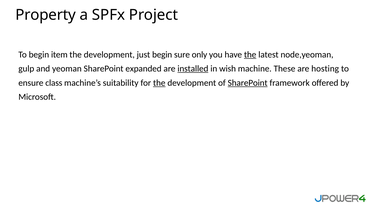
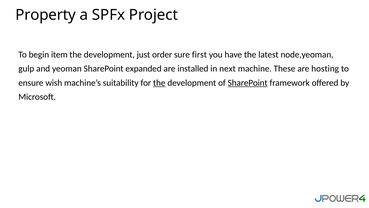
just begin: begin -> order (162, 54)
only: only -> first (199, 54)
the underline: present -> none (250, 54)
installed underline: present -> none (193, 69)
wish: wish -> next (228, 69)
class: class -> wish (54, 83)
